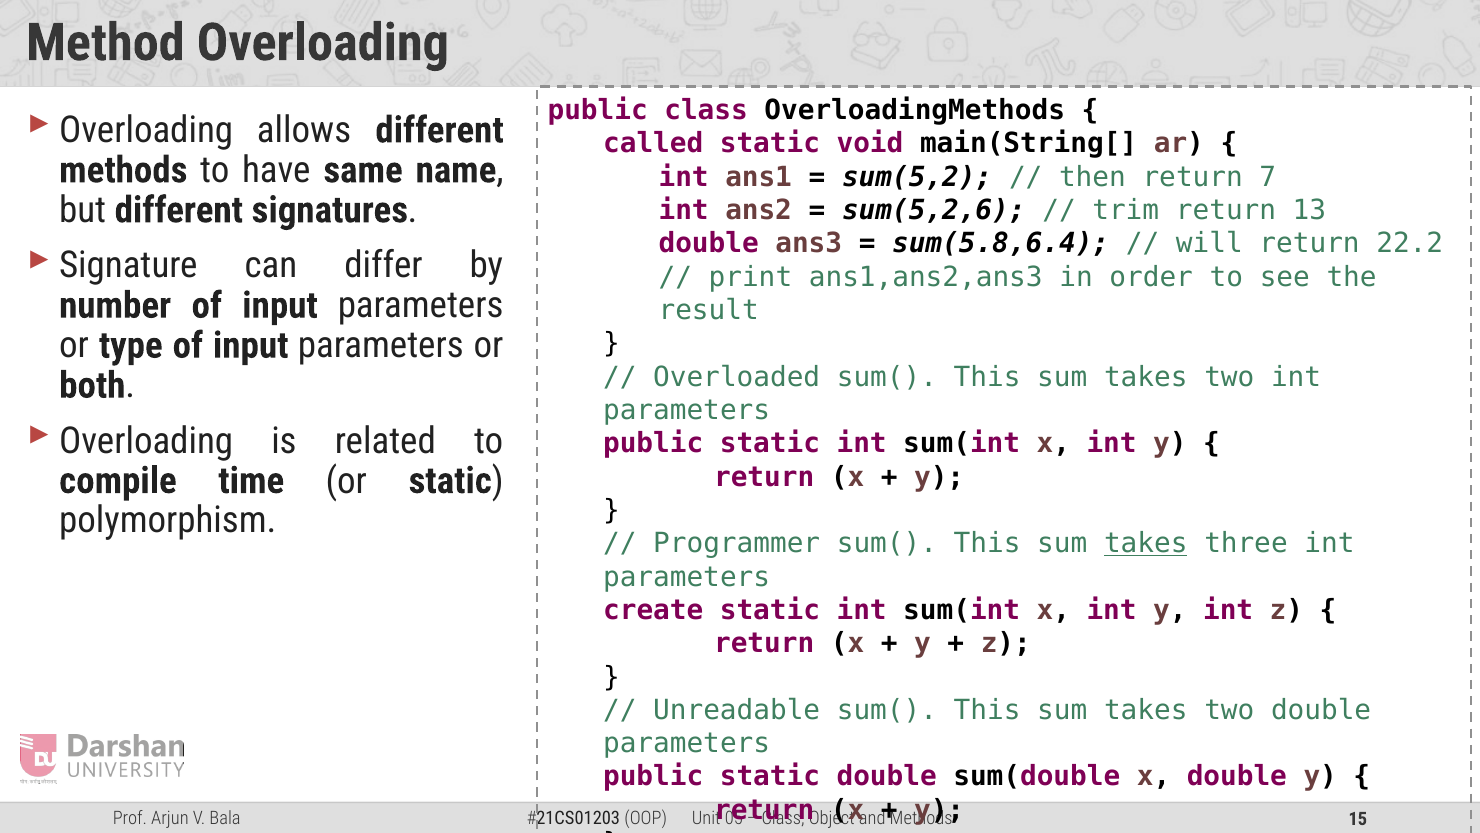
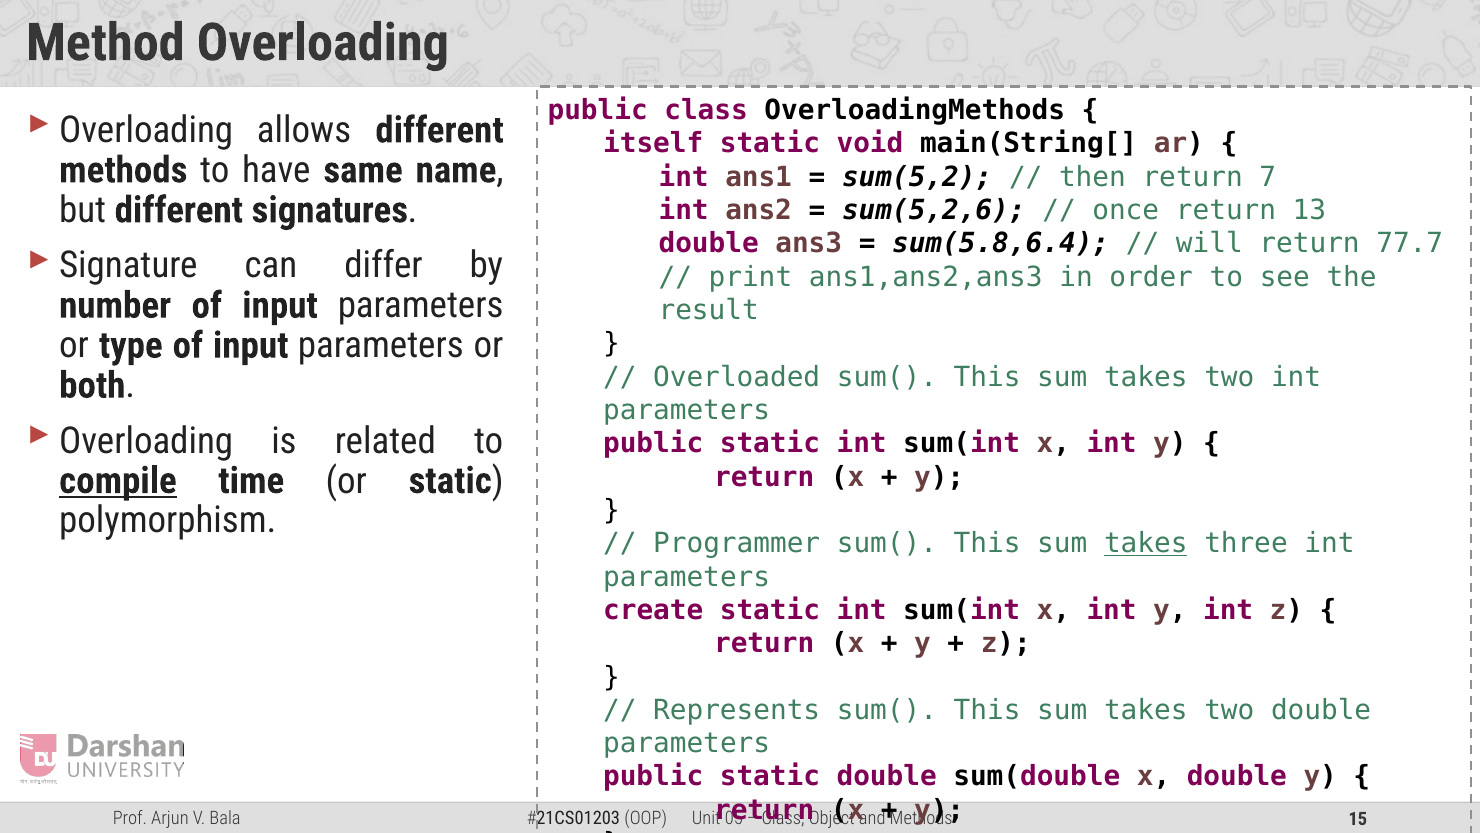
called: called -> itself (653, 144)
trim: trim -> once (1126, 210)
22.2: 22.2 -> 77.7 (1410, 244)
compile underline: none -> present (118, 481)
Unreadable: Unreadable -> Represents (737, 710)
